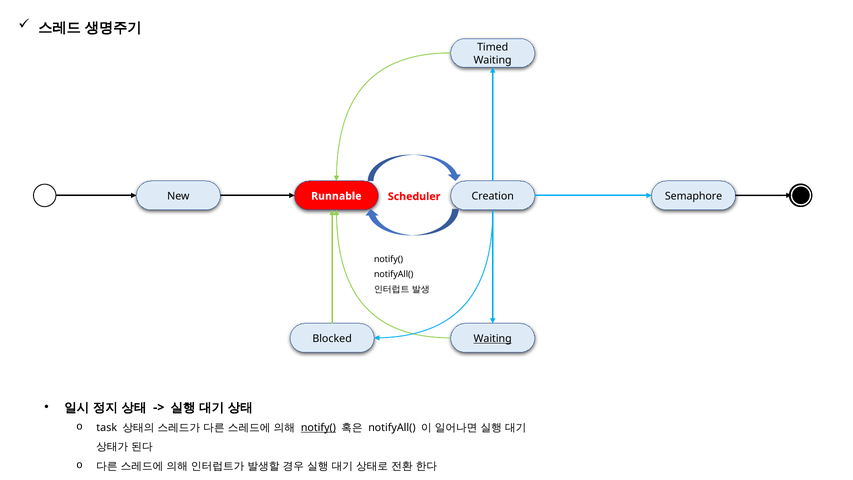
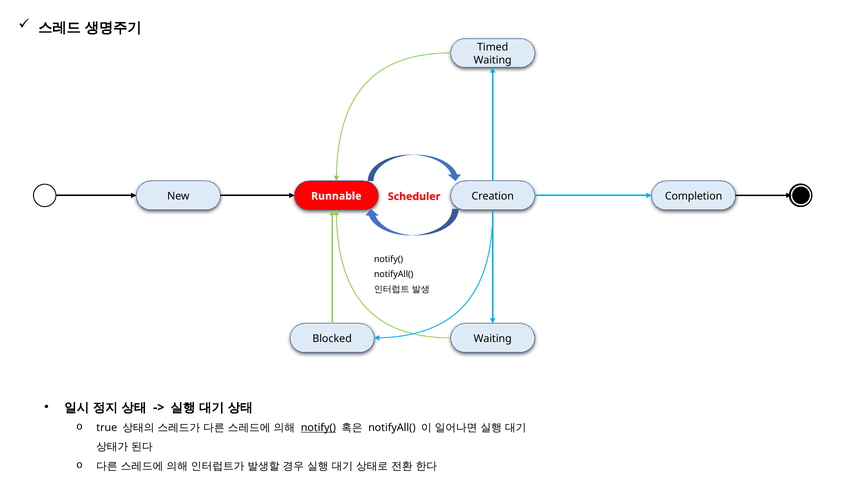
Semaphore: Semaphore -> Completion (694, 196)
Waiting underline: present -> none (493, 338)
task: task -> true (107, 427)
